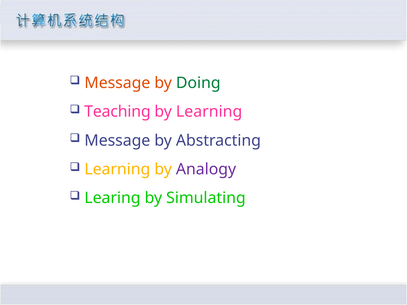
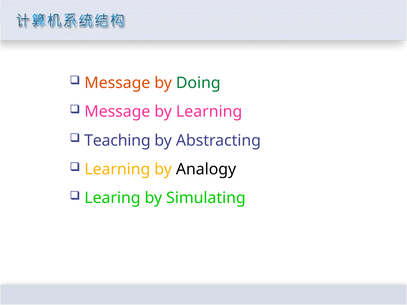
Teaching: Teaching -> Message (117, 112)
Message: Message -> Teaching (117, 141)
Analogy colour: purple -> black (206, 169)
